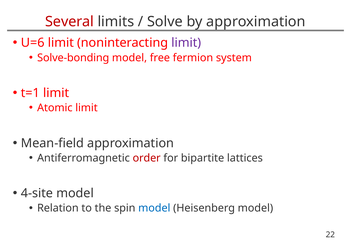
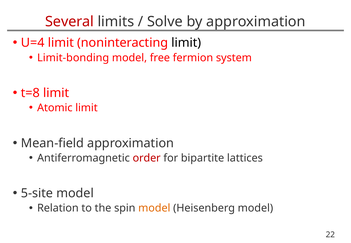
U=6: U=6 -> U=4 (33, 43)
limit colour: purple -> black (186, 43)
Solve-bonding: Solve-bonding -> Limit-bonding (73, 58)
t=1: t=1 -> t=8 (30, 93)
4-site: 4-site -> 5-site (37, 193)
model colour: blue -> orange (154, 208)
